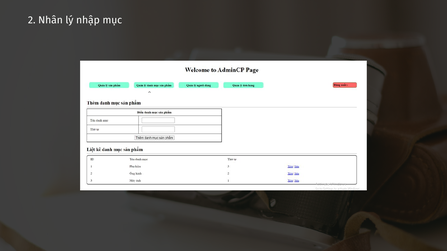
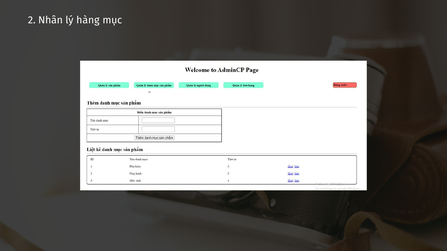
nhập: nhập -> hàng (88, 20)
